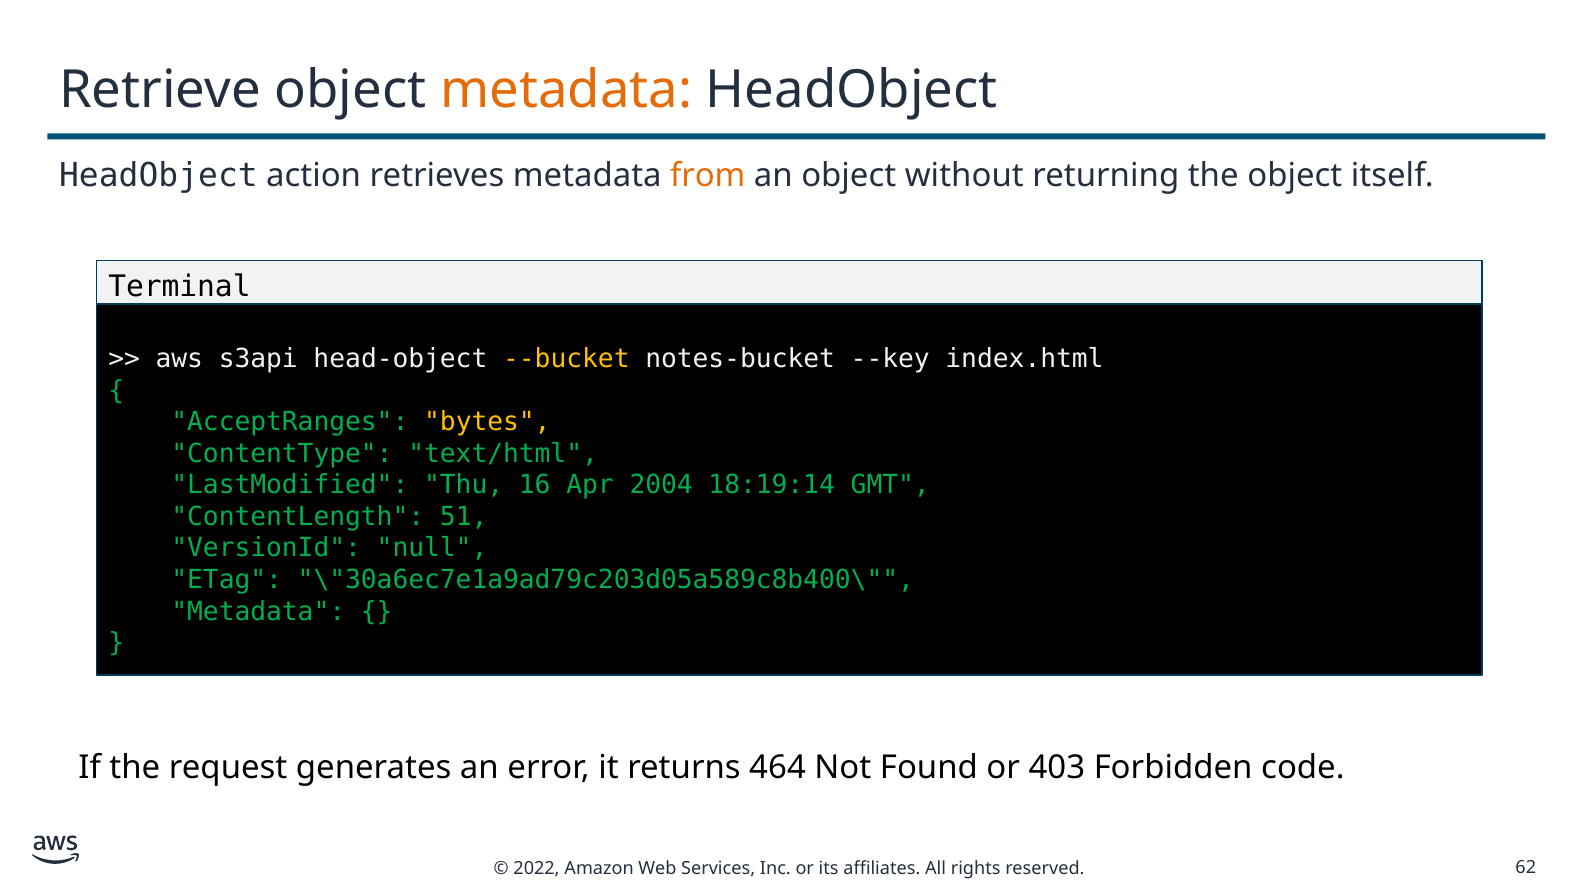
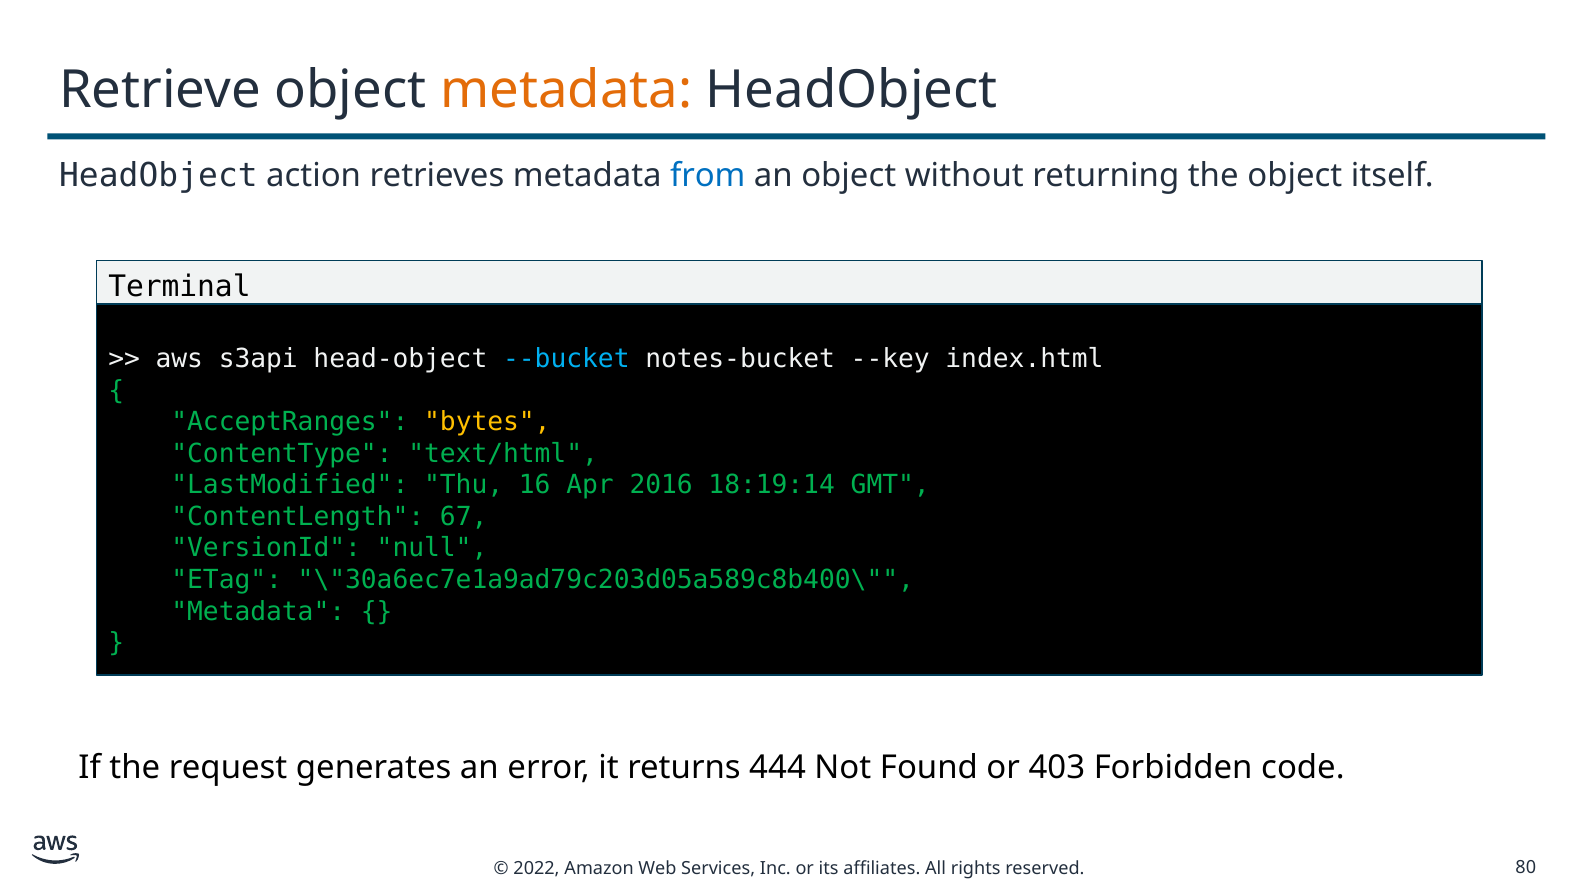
from colour: orange -> blue (708, 176)
--bucket colour: yellow -> light blue (566, 359)
2004: 2004 -> 2016 (661, 485)
51: 51 -> 67 (464, 517)
464: 464 -> 444 (778, 768)
62: 62 -> 80 (1526, 868)
